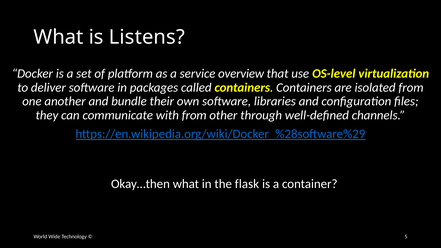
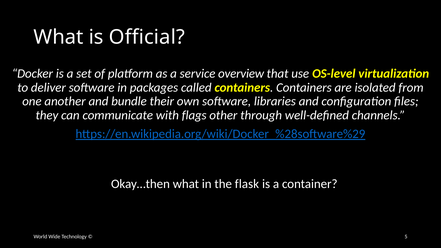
Listens: Listens -> Official (147, 37)
with from: from -> flags (194, 115)
